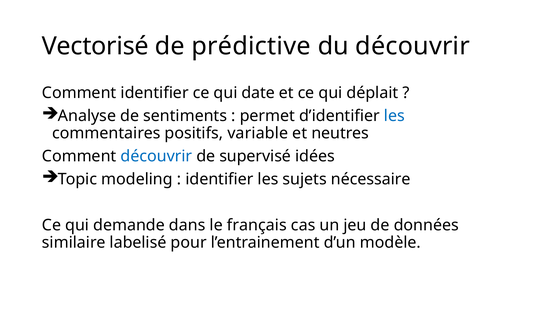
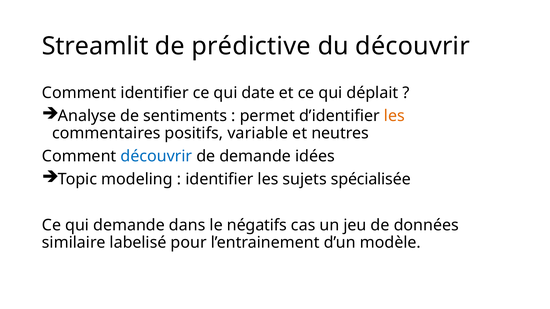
Vectorisé: Vectorisé -> Streamlit (95, 46)
les colour: blue -> orange (394, 116)
de supervisé: supervisé -> demande (255, 156)
nécessaire: nécessaire -> spécialisée (371, 179)
français: français -> négatifs (257, 226)
